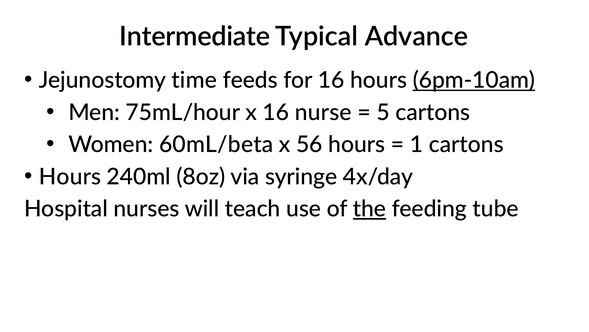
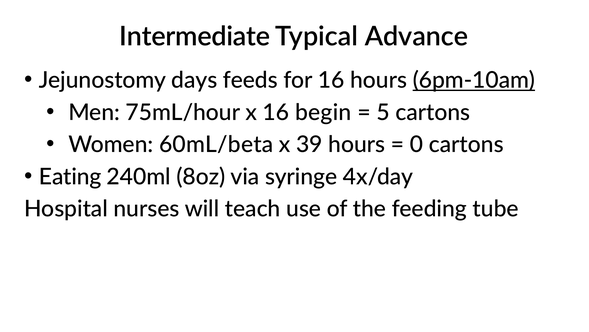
time: time -> days (194, 80)
nurse: nurse -> begin (323, 112)
56: 56 -> 39 (309, 144)
1: 1 -> 0 (417, 144)
Hours: Hours -> Eating (70, 176)
the underline: present -> none (370, 209)
